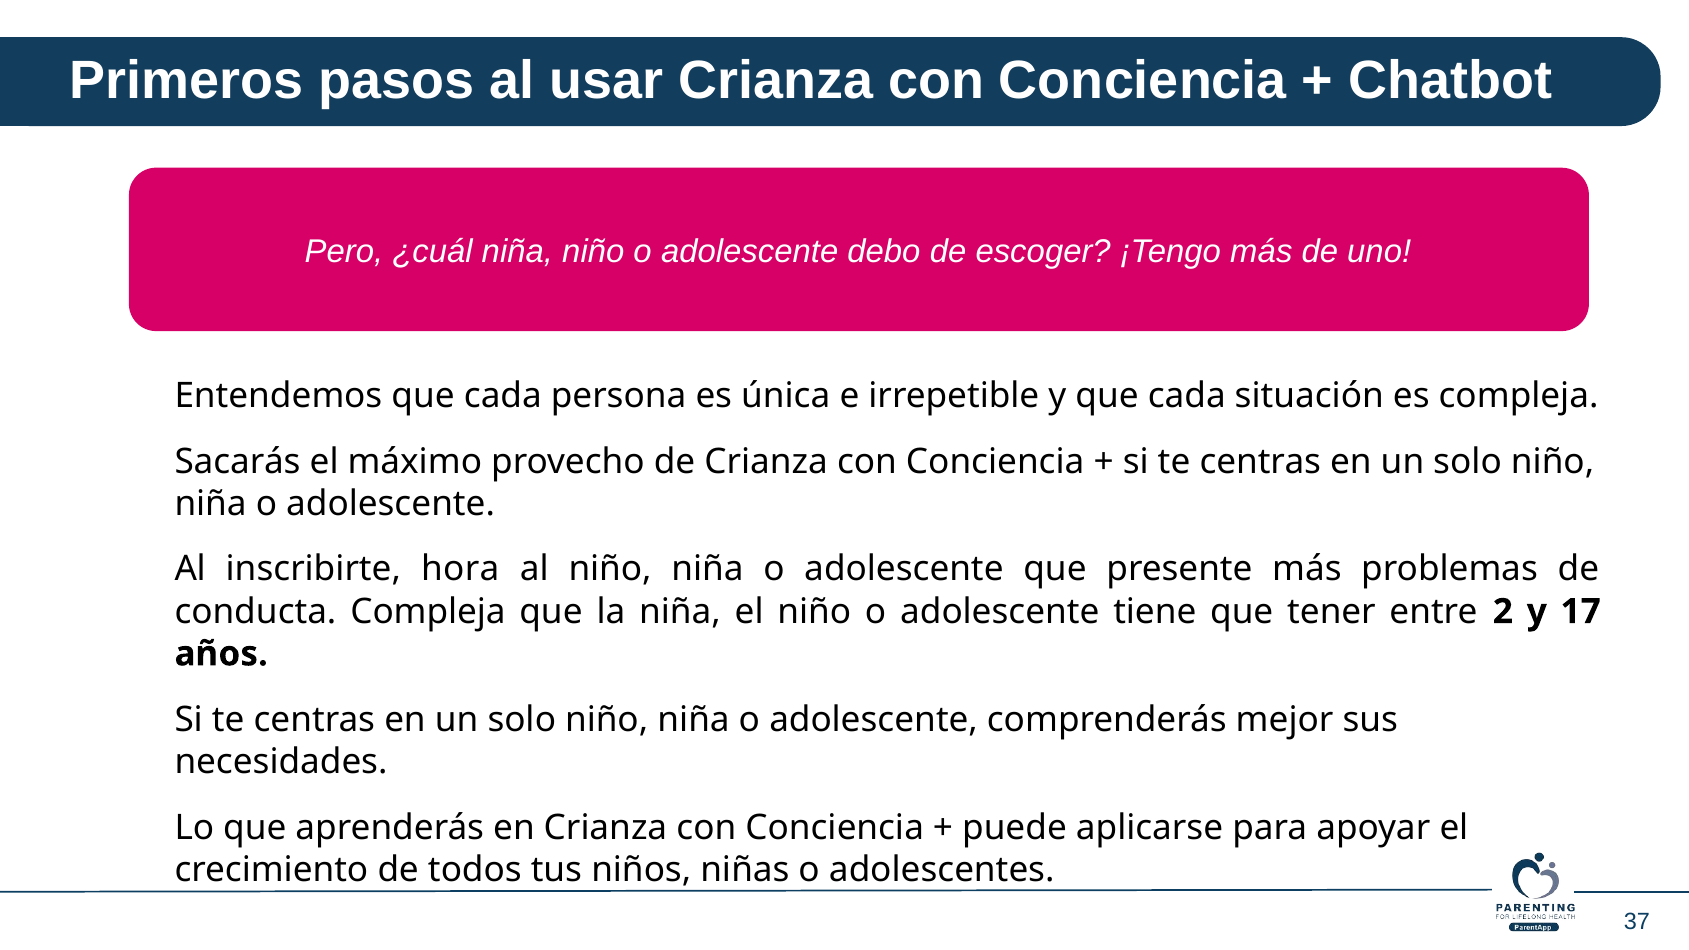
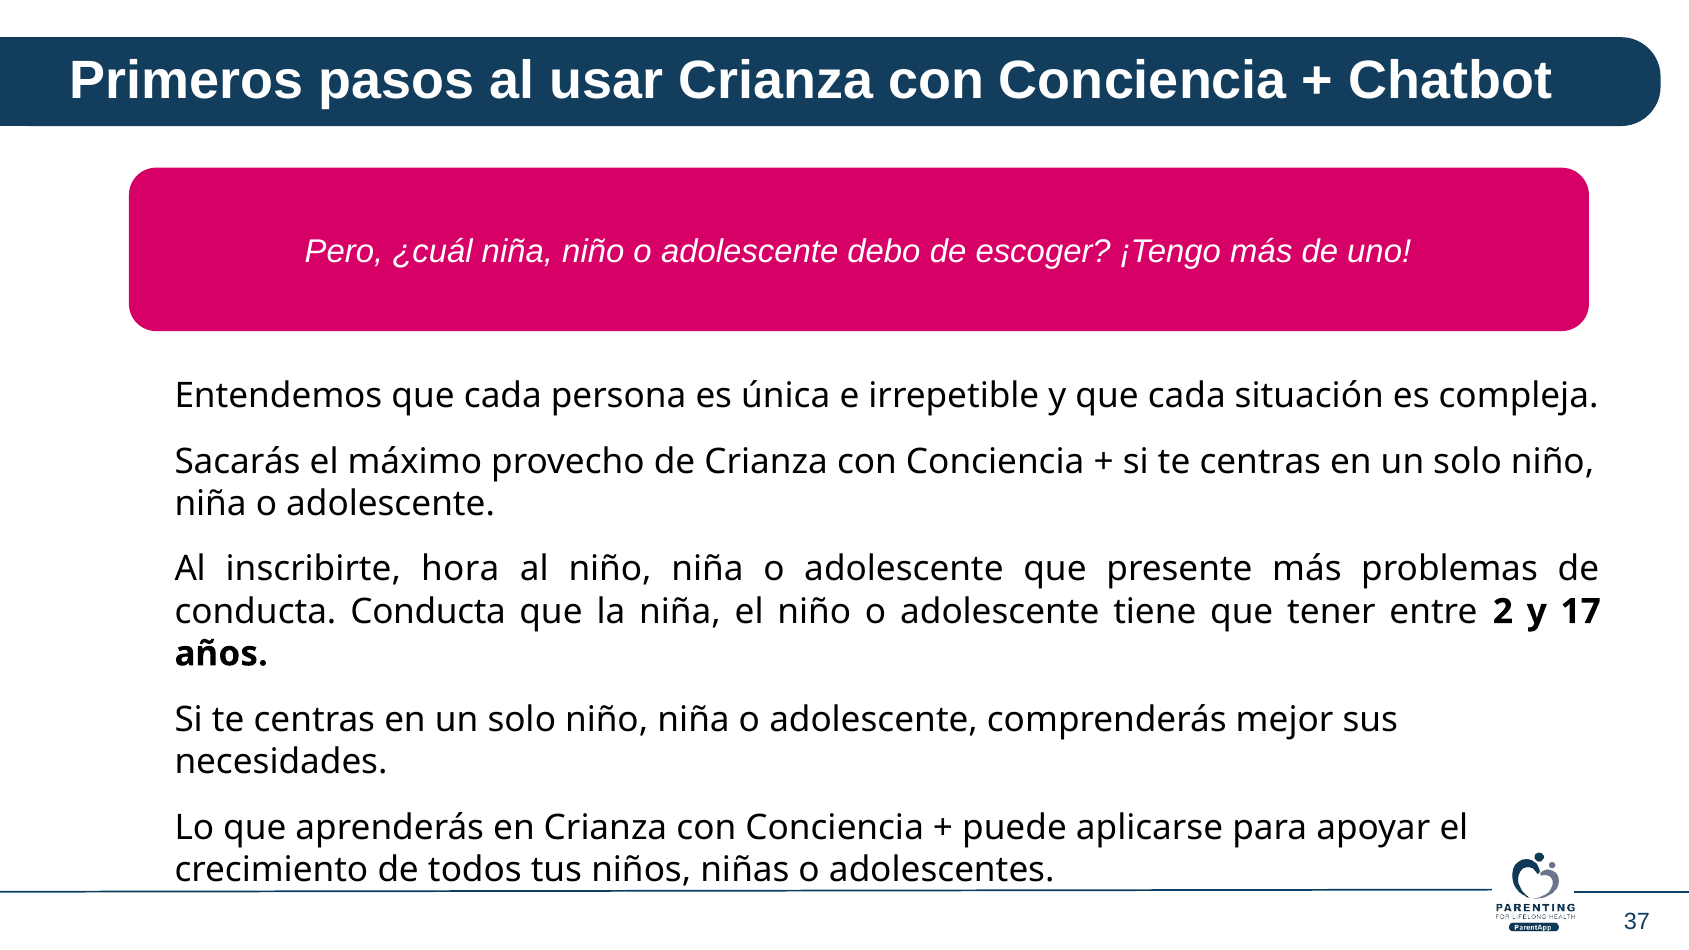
conducta Compleja: Compleja -> Conducta (428, 612)
